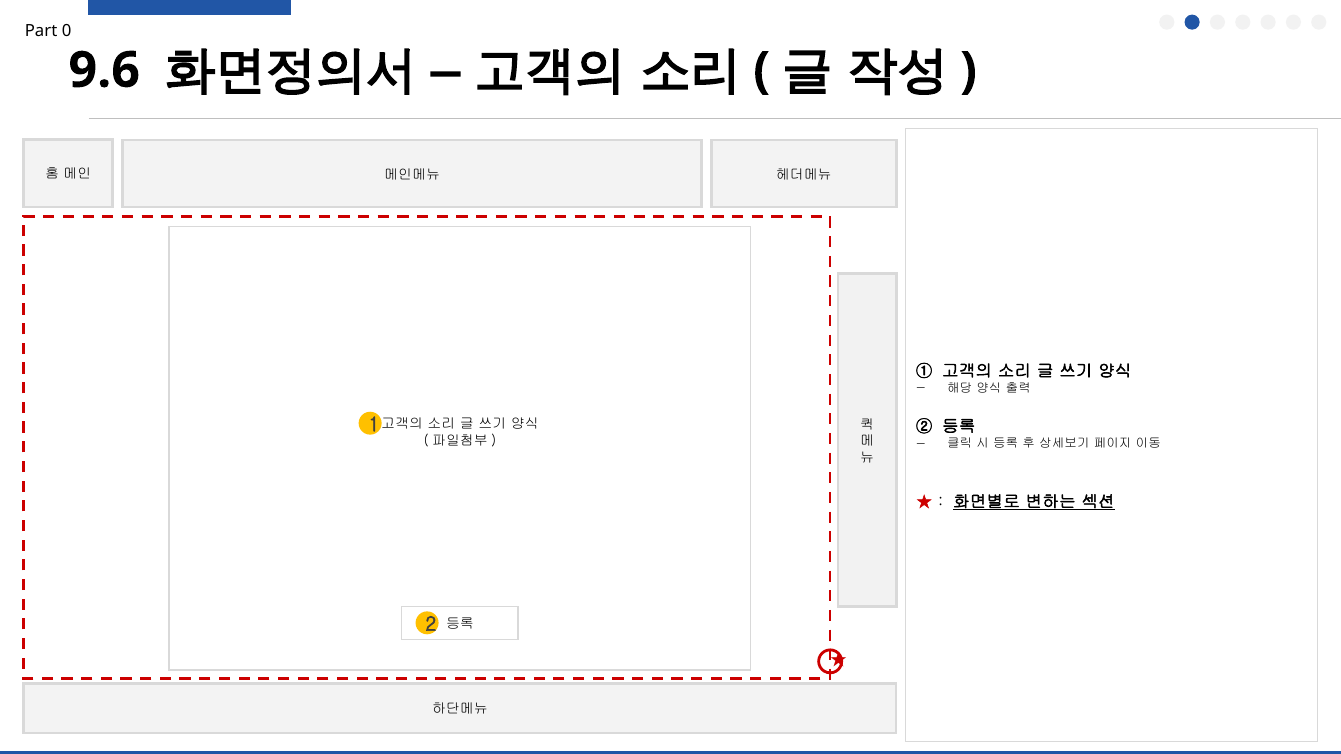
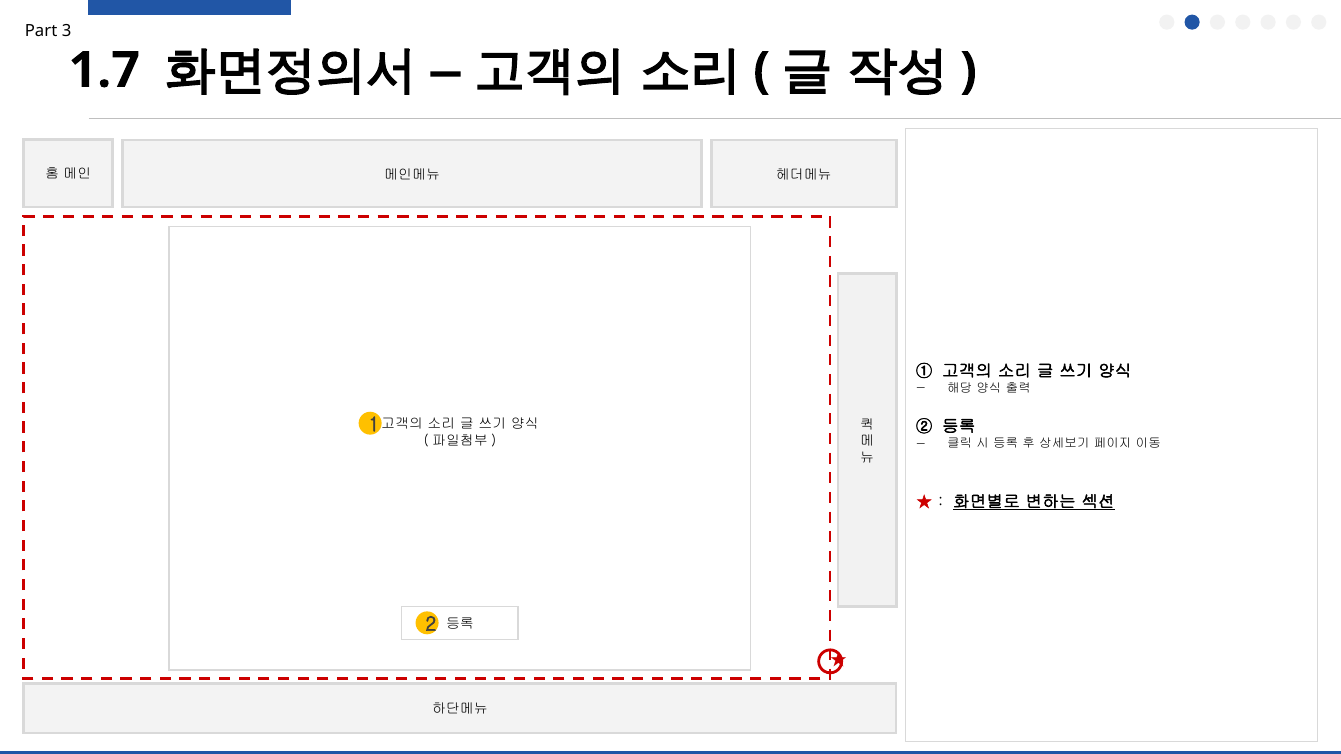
0: 0 -> 3 (67, 31)
9.6: 9.6 -> 1.7 (104, 70)
